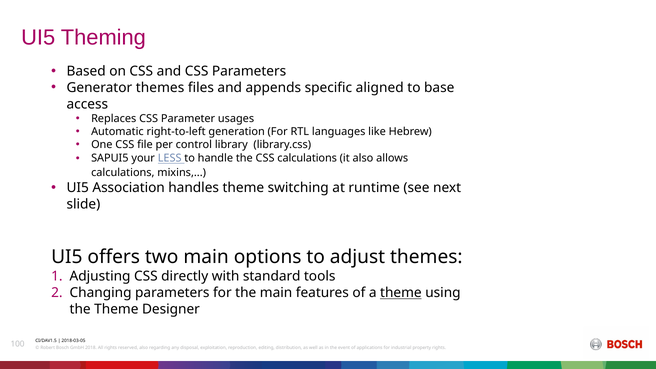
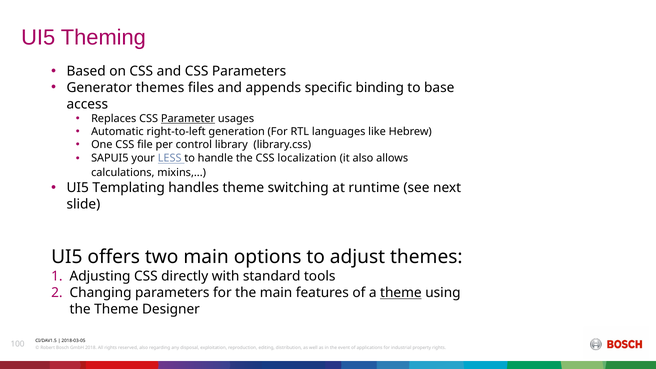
aligned: aligned -> binding (380, 88)
Parameter underline: none -> present (188, 119)
CSS calculations: calculations -> localization (307, 158)
Association: Association -> Templating (129, 188)
